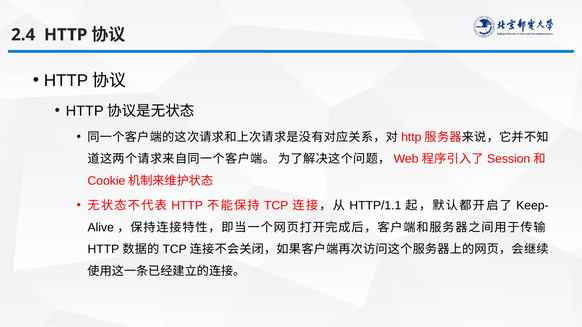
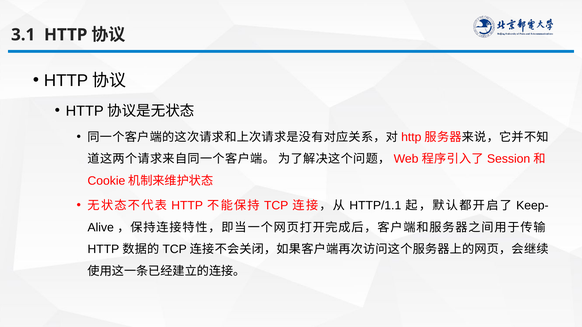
2.4: 2.4 -> 3.1 (23, 35)
